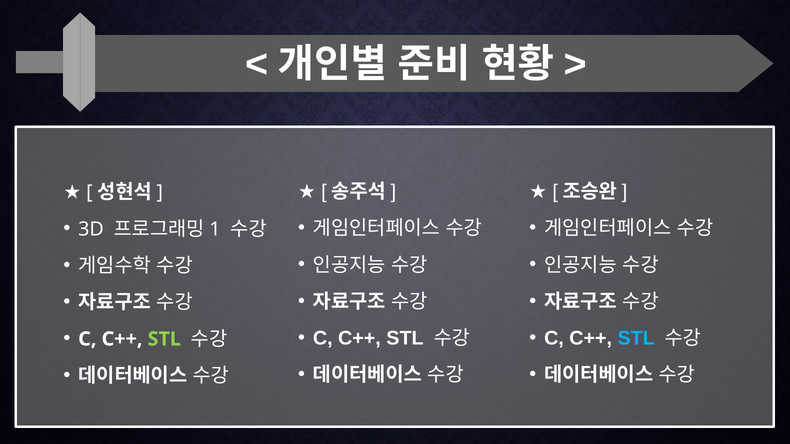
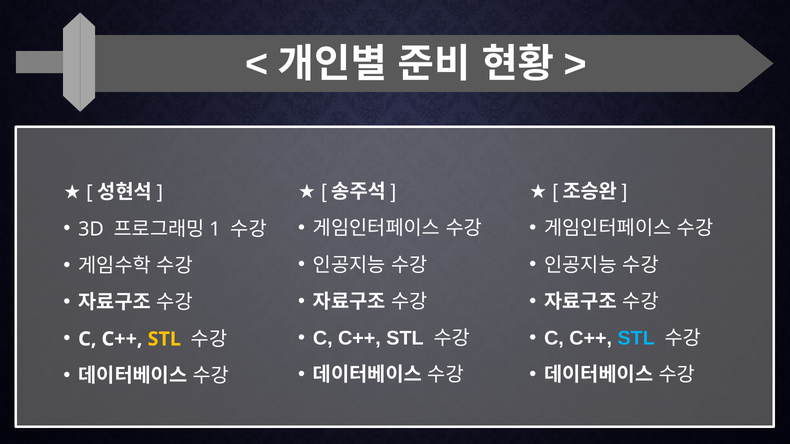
STL colour: light green -> yellow (164, 339)
